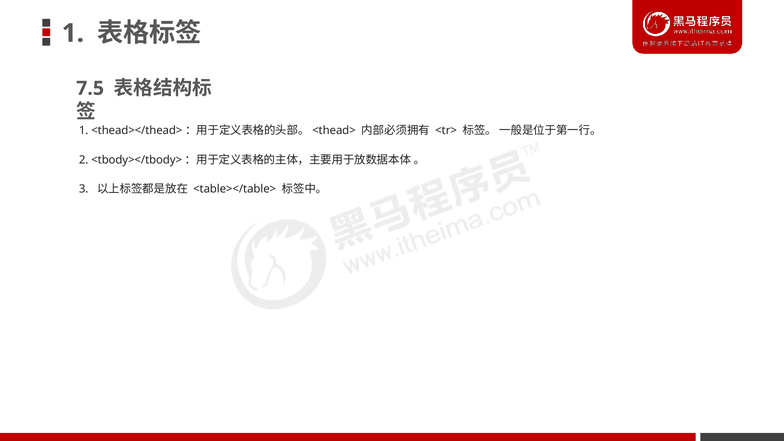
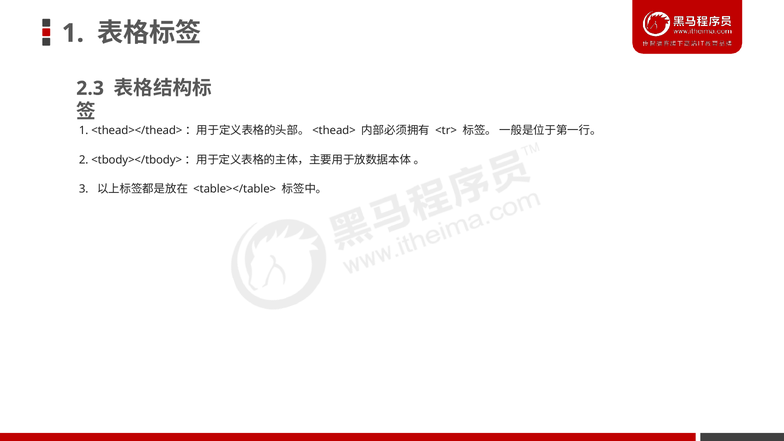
7.5: 7.5 -> 2.3 (90, 88)
